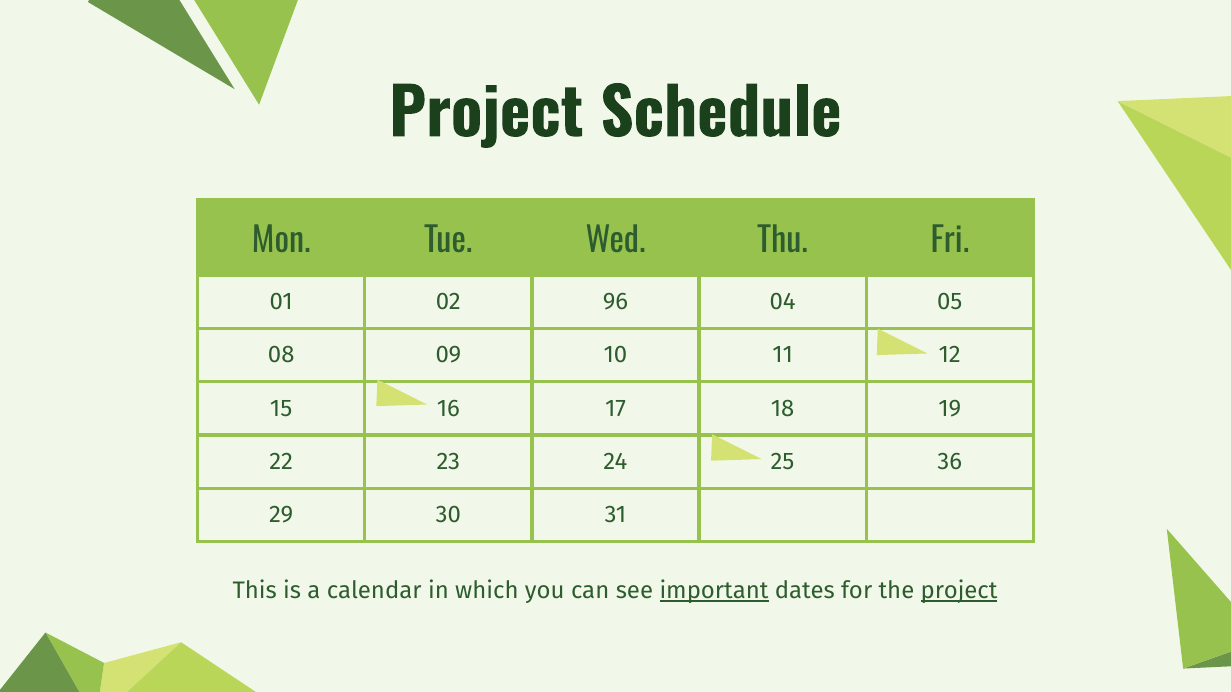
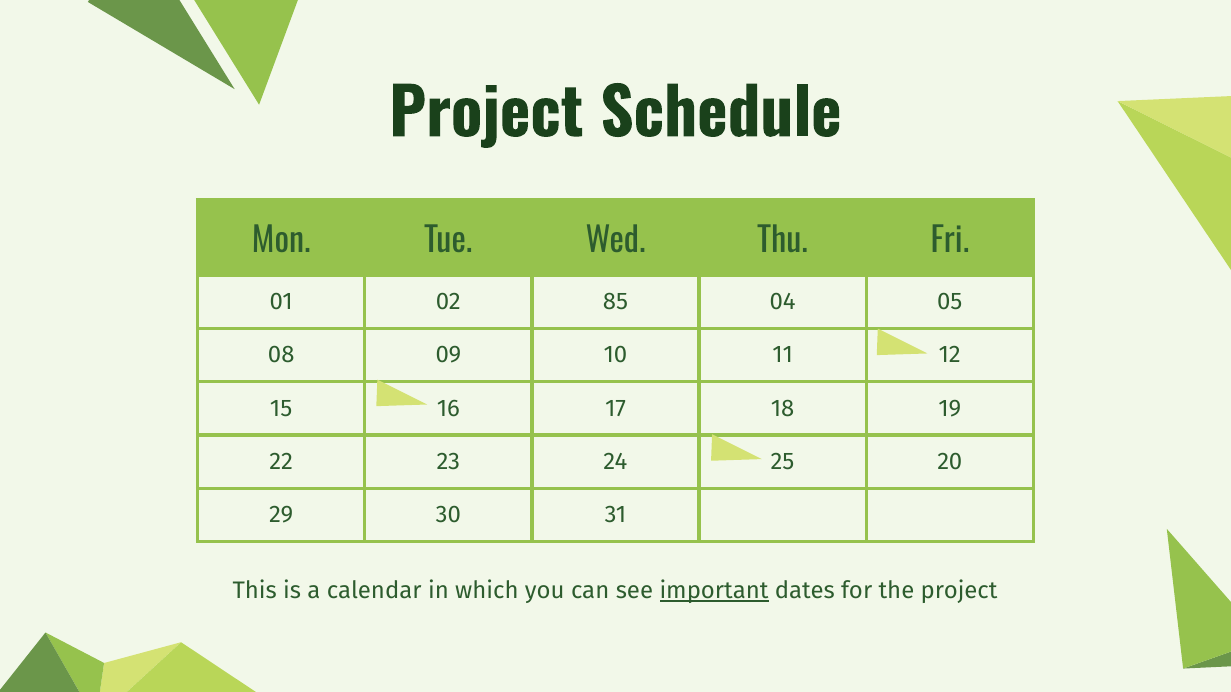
96: 96 -> 85 (616, 302)
36: 36 -> 20 (950, 462)
project underline: present -> none (959, 591)
